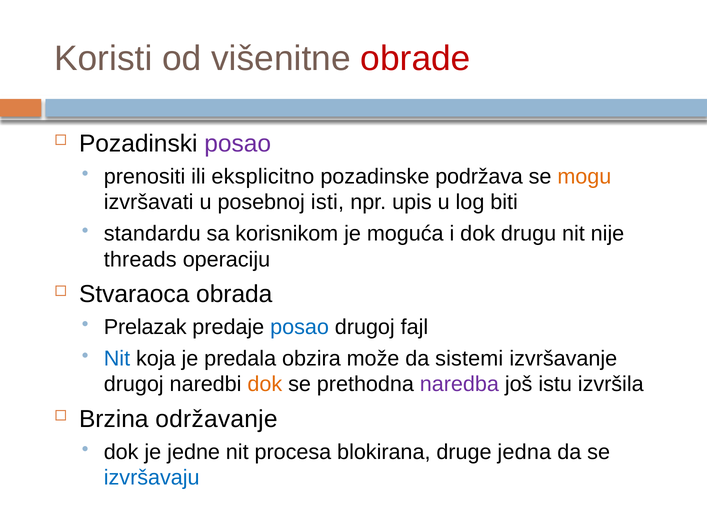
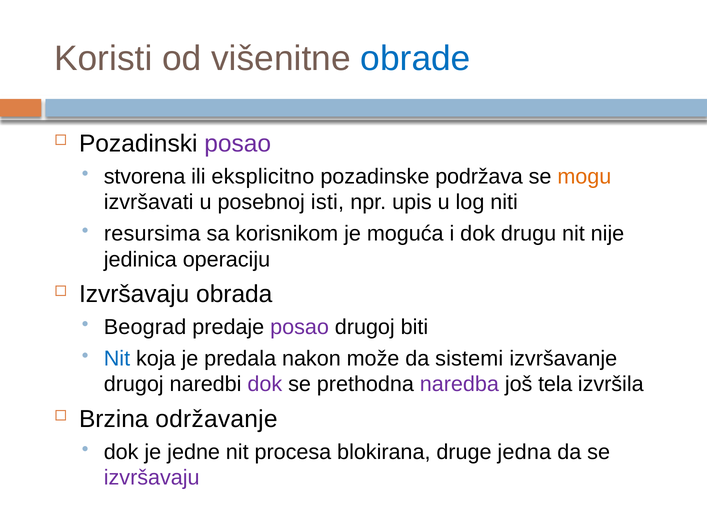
obrade colour: red -> blue (415, 58)
prenositi: prenositi -> stvorena (145, 177)
biti: biti -> niti (504, 202)
standardu: standardu -> resursima (152, 234)
threads: threads -> jedinica (140, 260)
Stvaraoca: Stvaraoca -> Izvršavaju (134, 294)
Prelazak: Prelazak -> Beograd (145, 327)
posao colour: blue -> purple (300, 327)
fajl: fajl -> biti (414, 327)
obzira: obzira -> nakon (311, 359)
dok colour: orange -> purple (265, 385)
istu: istu -> tela (555, 385)
izvršavaju colour: blue -> purple (152, 478)
